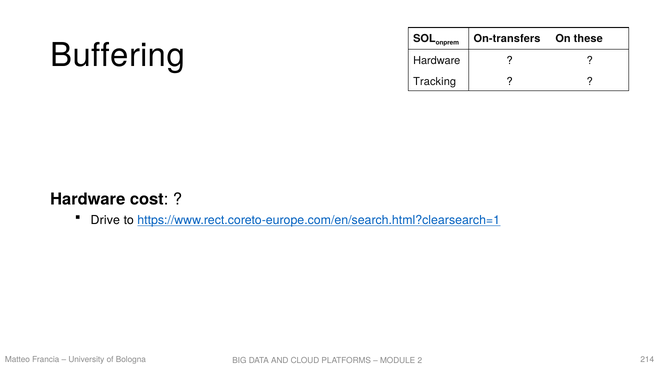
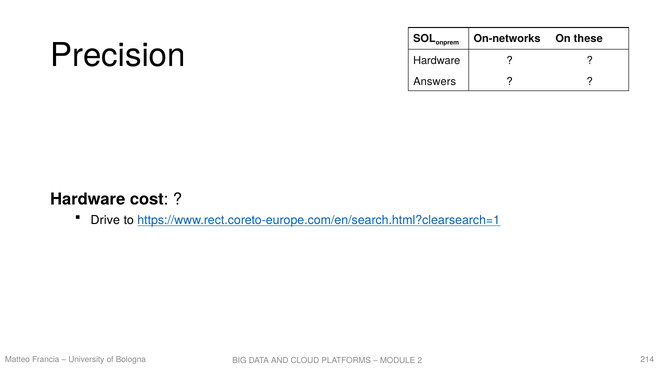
On-transfers: On-transfers -> On-networks (507, 39)
Buffering: Buffering -> Precision (118, 55)
Tracking: Tracking -> Answers (435, 82)
